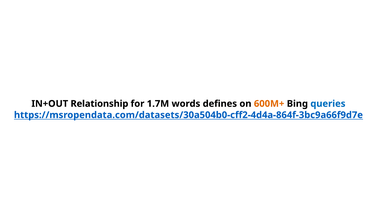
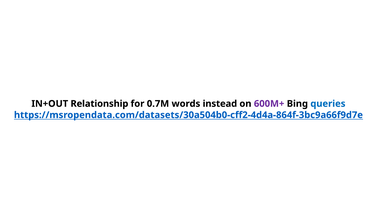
1.7M: 1.7M -> 0.7M (158, 104)
defines: defines -> instead (220, 104)
600M+ colour: orange -> purple (269, 104)
